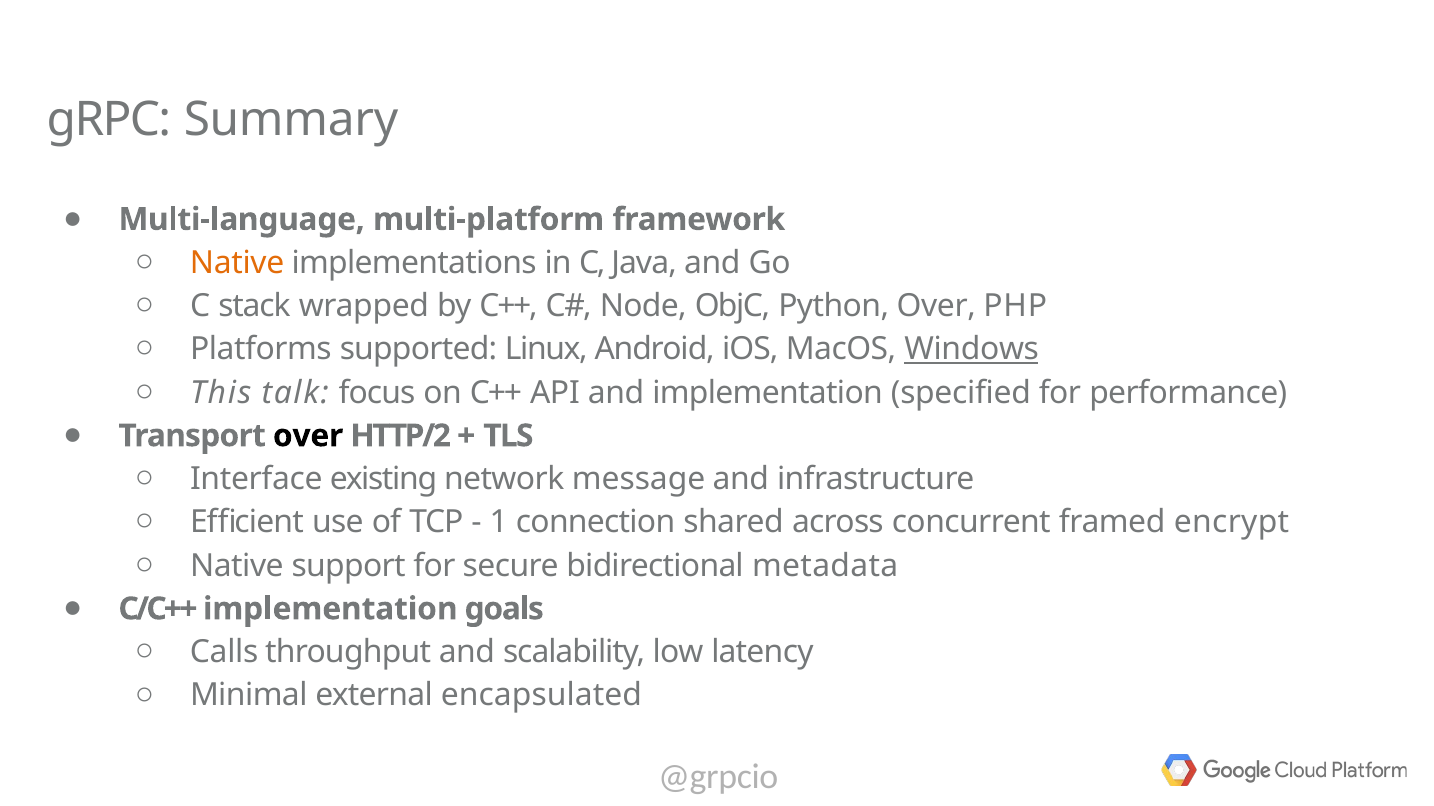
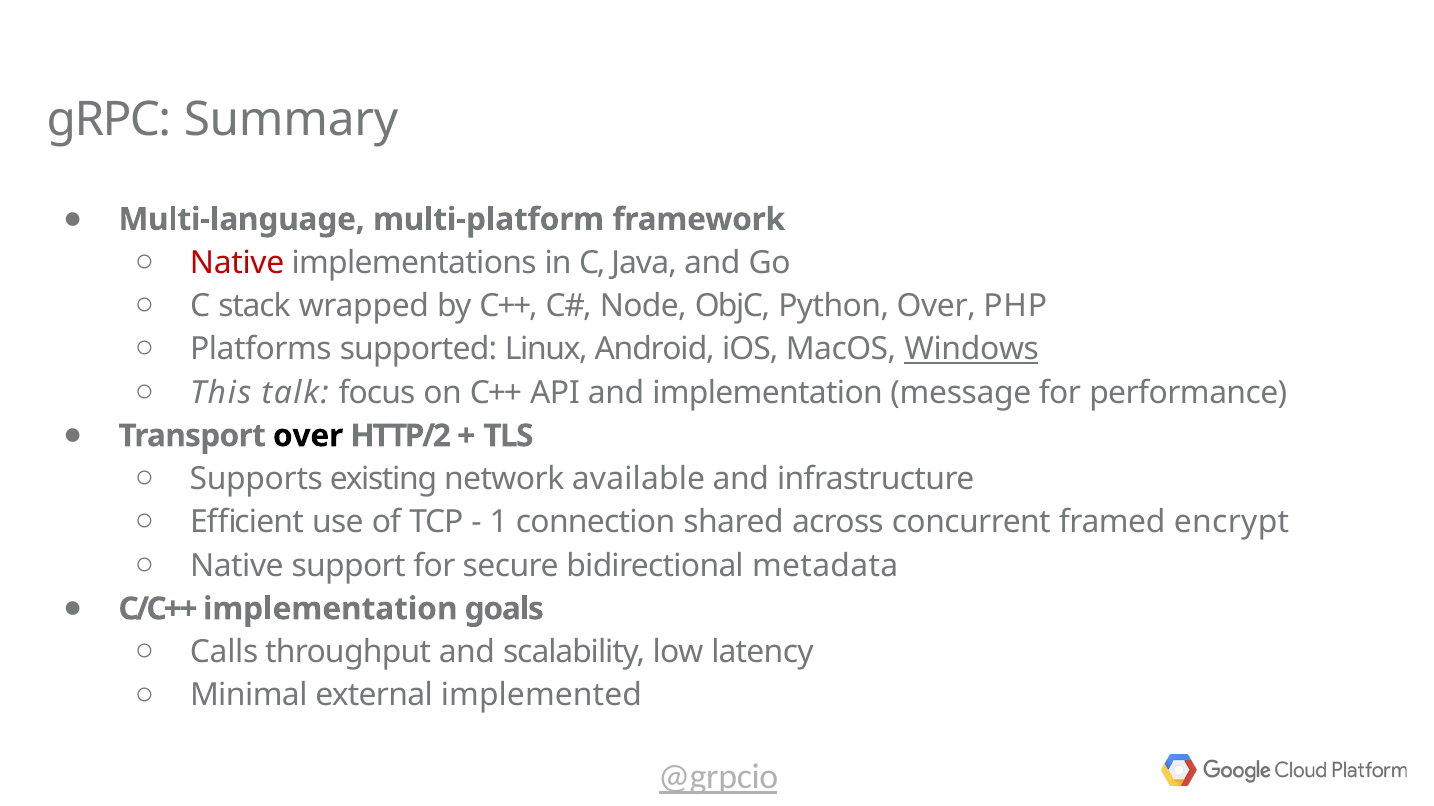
Native colour: orange -> red (237, 263)
specified: specified -> message (961, 393)
Interface: Interface -> Supports (256, 479)
message: message -> available (639, 479)
encapsulated: encapsulated -> implemented (541, 696)
@grpcio underline: none -> present (718, 778)
